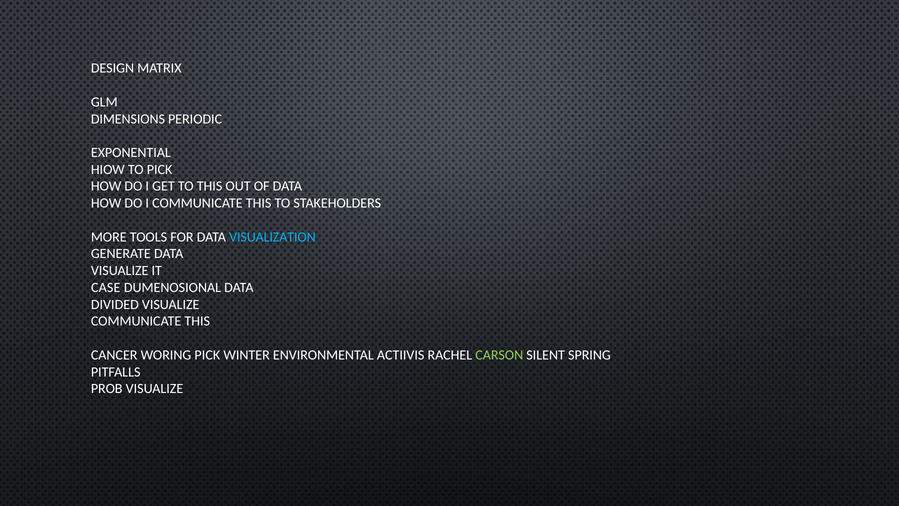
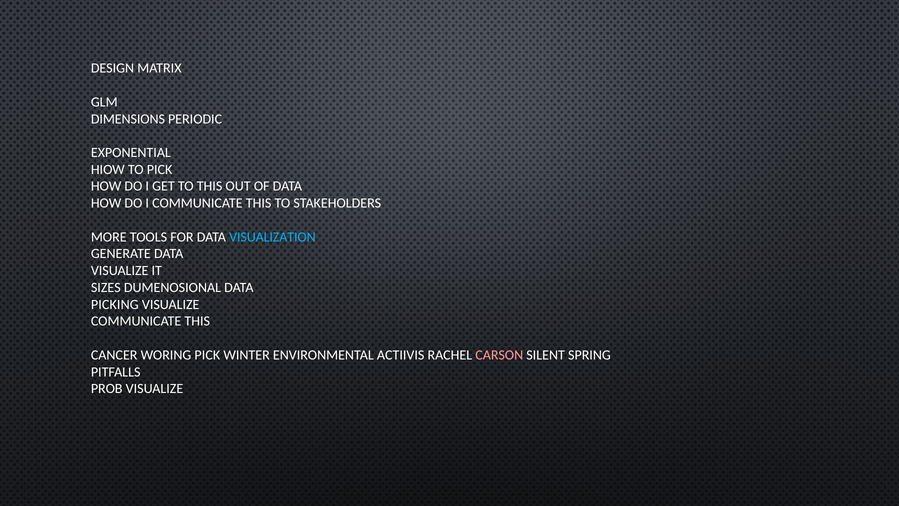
CASE: CASE -> SIZES (106, 287)
DIVIDED: DIVIDED -> PICKING (115, 304)
CARSON colour: light green -> pink (499, 355)
